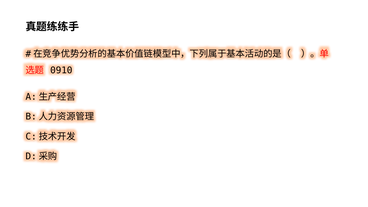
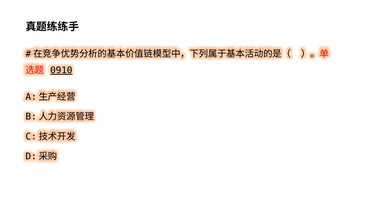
0910 underline: none -> present (61, 70)
